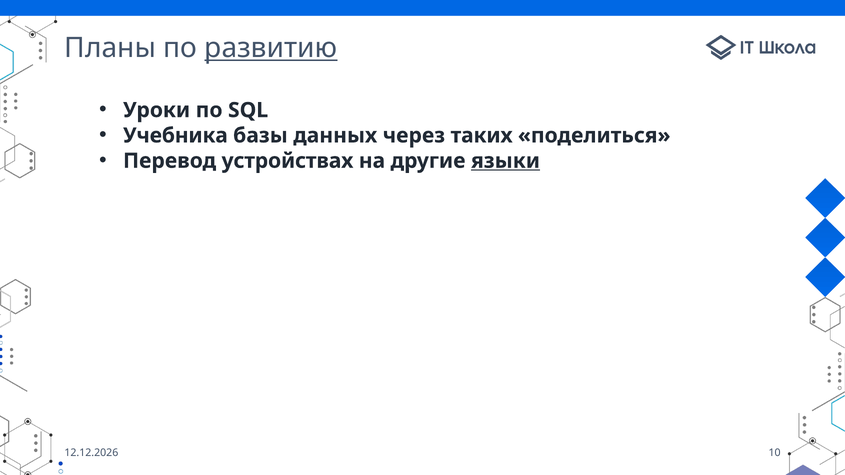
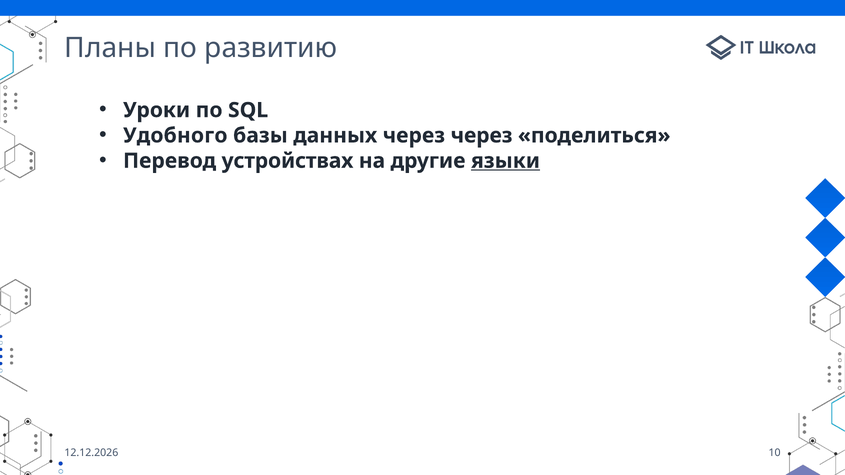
развитию underline: present -> none (271, 48)
Учебника: Учебника -> Удобного (175, 136)
через таких: таких -> через (482, 136)
